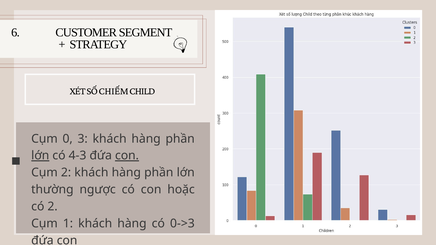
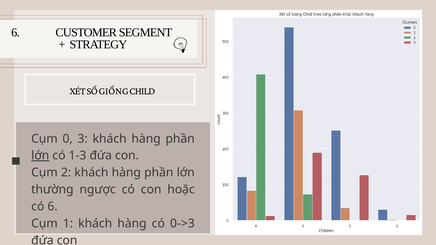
CHIẾM: CHIẾM -> GIỐNG (114, 91)
4-3: 4-3 -> 1-3 (78, 156)
con underline: present -> none (127, 156)
có 2: 2 -> 6 (53, 207)
